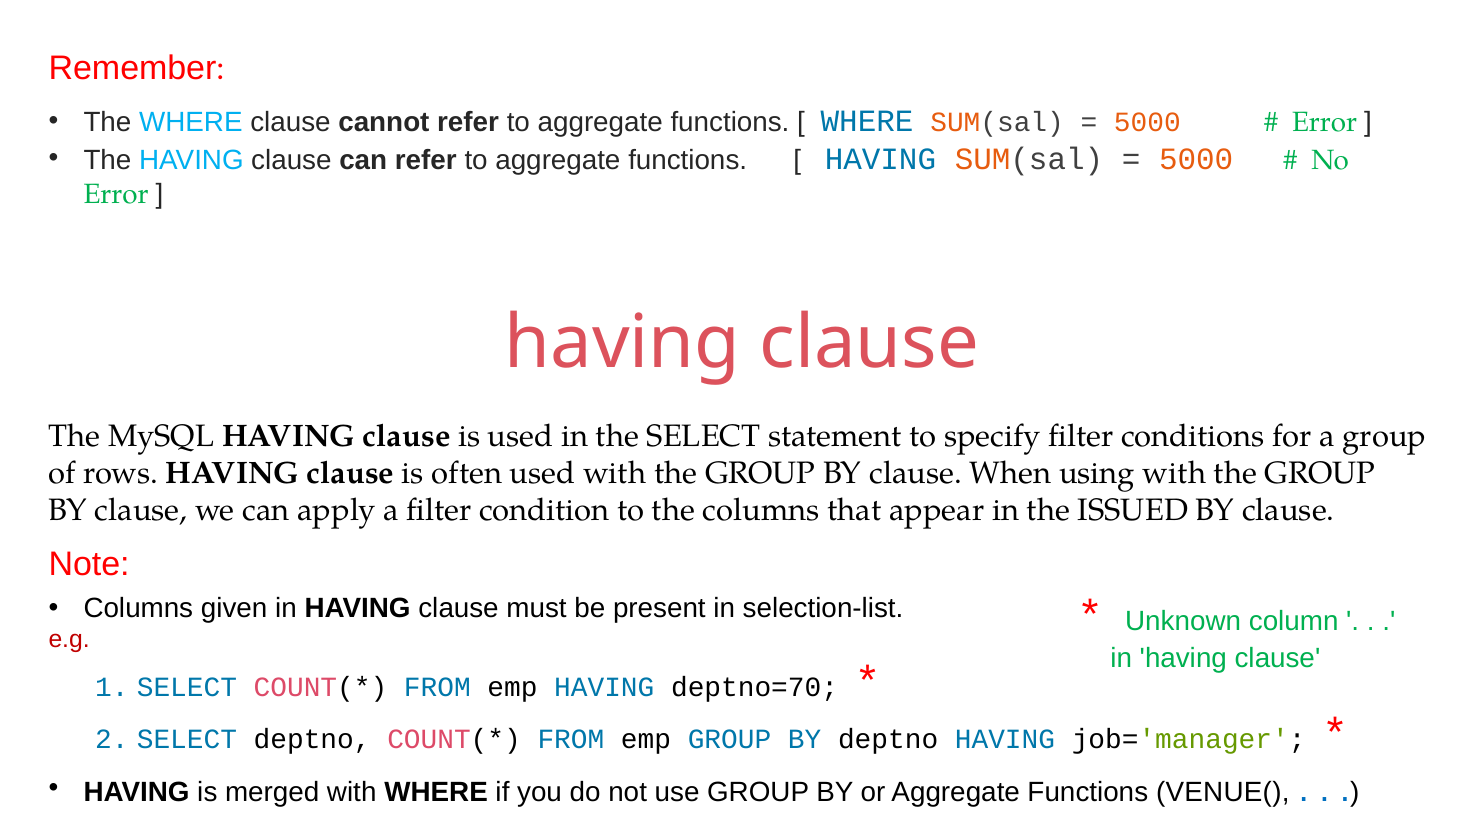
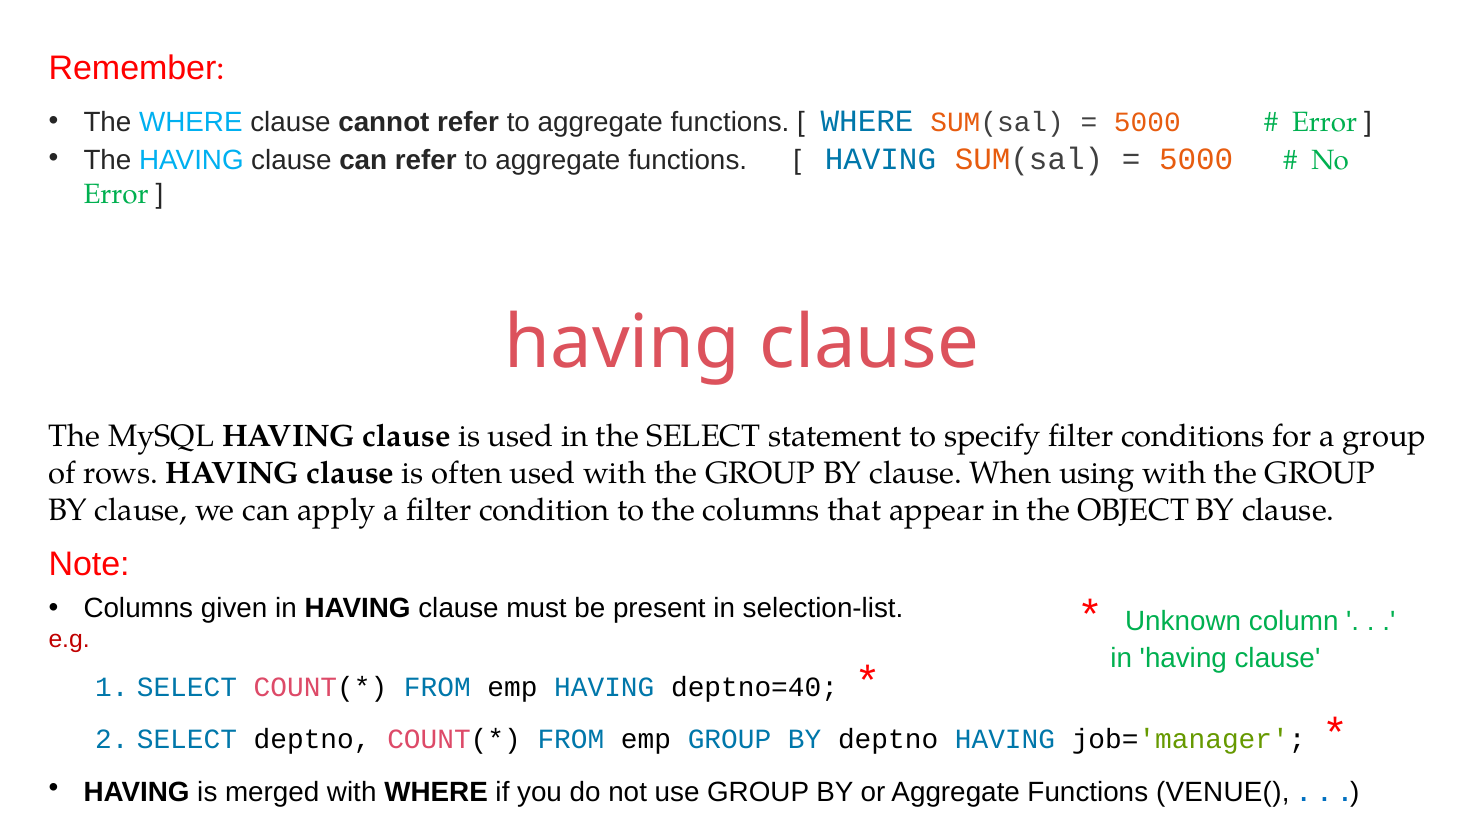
ISSUED: ISSUED -> OBJECT (1133, 511)
deptno=70: deptno=70 -> deptno=40 (755, 687)
